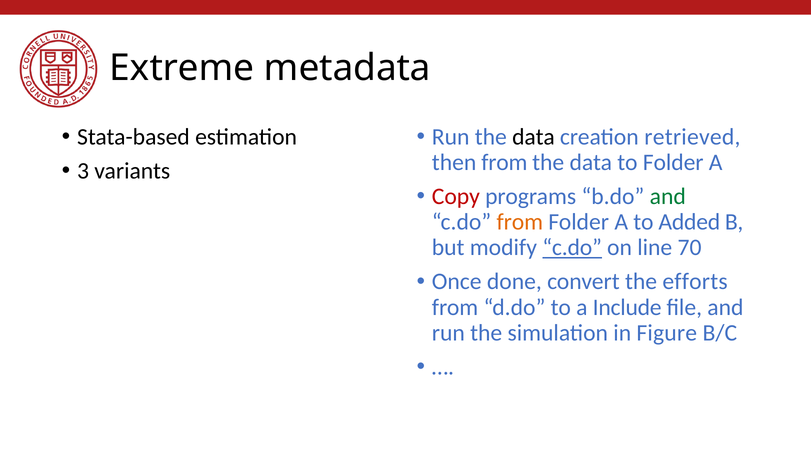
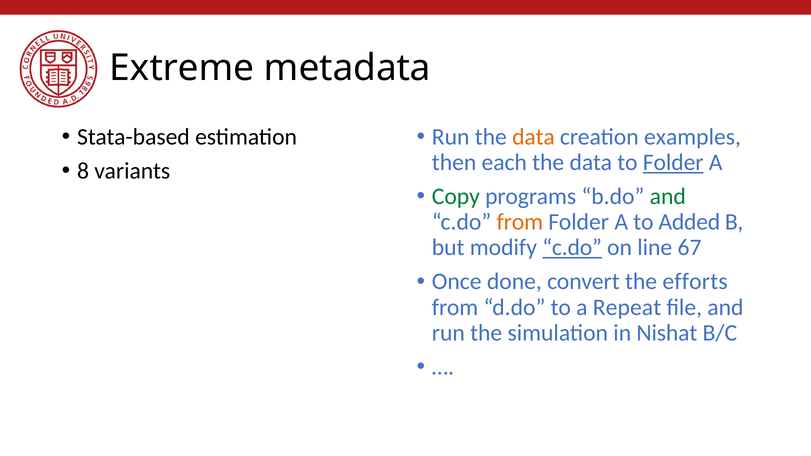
data colour: black -> orange (533, 137)
retrieved: retrieved -> examples (693, 137)
then from: from -> each (504, 163)
Folder underline: none -> present (673, 163)
3: 3 -> 8 (83, 171)
Copy colour: red -> green (456, 197)
70: 70 -> 67 (690, 248)
Include: Include -> Repeat (627, 307)
Figure: Figure -> Nishat (667, 333)
